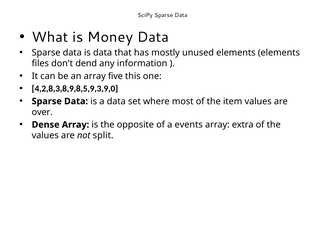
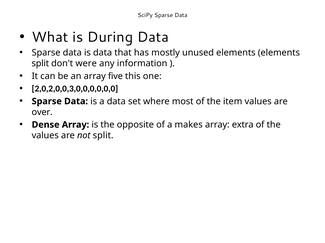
Money: Money -> During (110, 37)
files: files -> split (40, 64)
dend: dend -> were (86, 64)
4,2,8,3,8,9,8,5,9,3,9,0: 4,2,8,3,8,9,8,5,9,3,9,0 -> 2,0,2,0,0,3,0,0,0,0,0,0 (75, 89)
events: events -> makes (189, 125)
